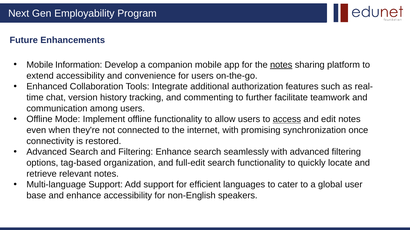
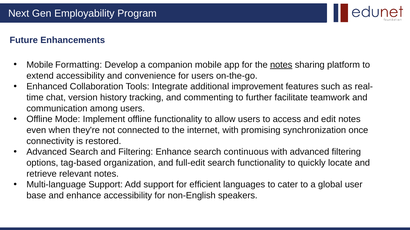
Information: Information -> Formatting (79, 65)
authorization: authorization -> improvement (257, 87)
access underline: present -> none (287, 120)
seamlessly: seamlessly -> continuous (246, 152)
